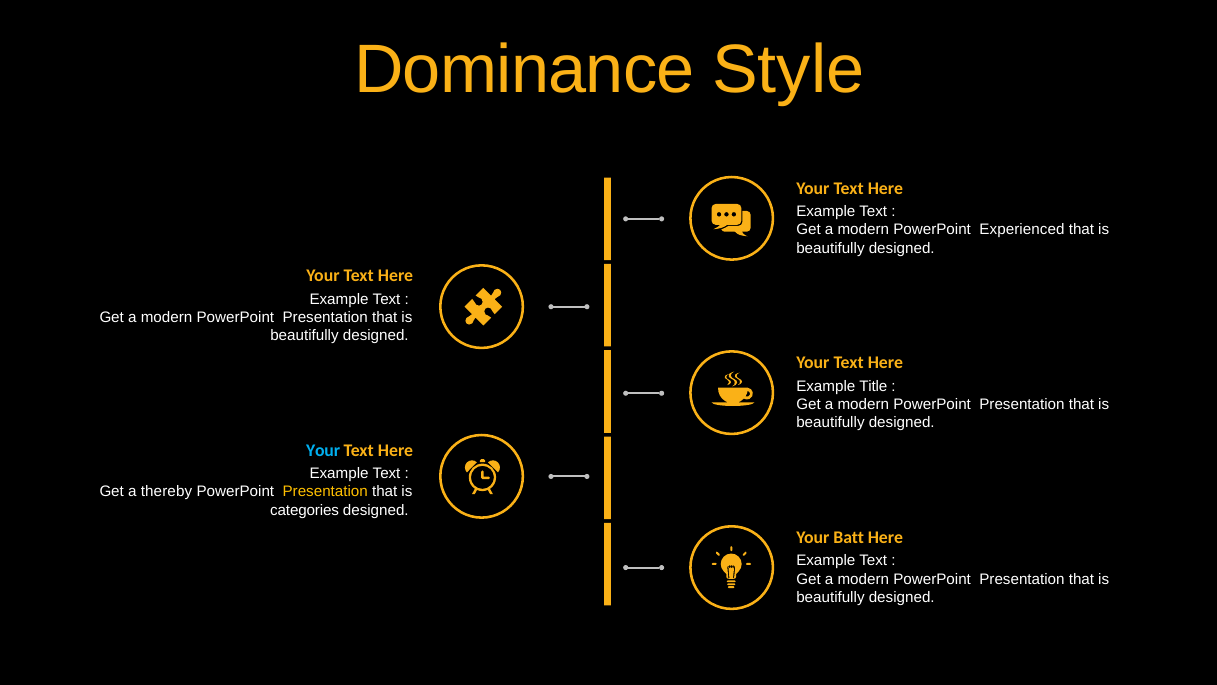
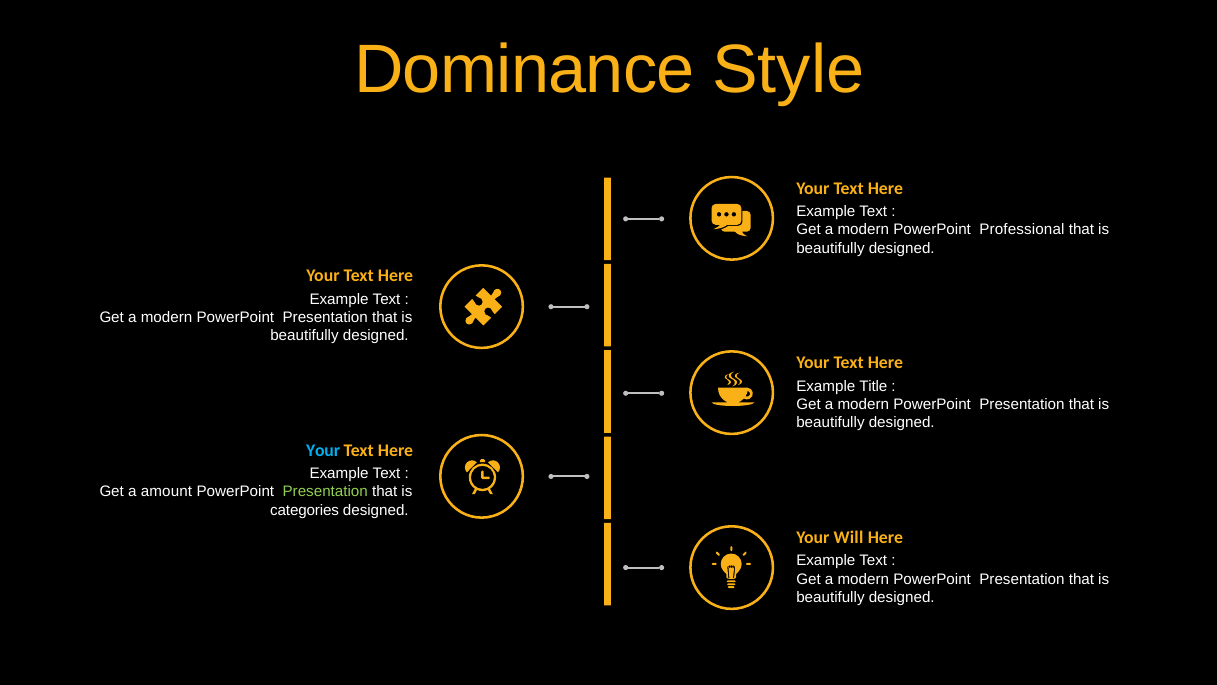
Experienced: Experienced -> Professional (1022, 230)
thereby: thereby -> amount (166, 492)
Presentation colour: yellow -> light green (325, 492)
Batt: Batt -> Will (849, 537)
